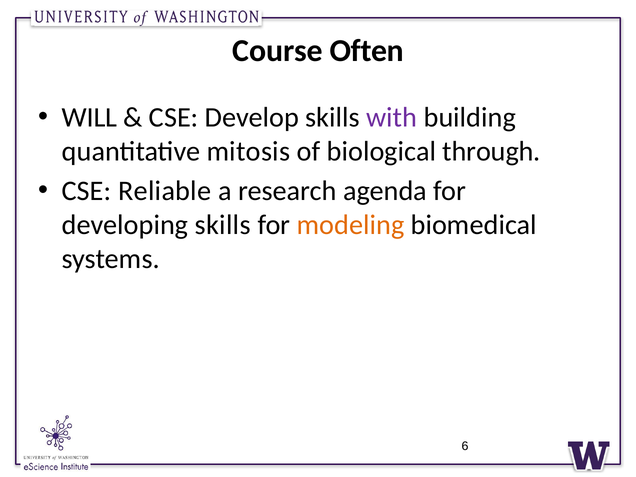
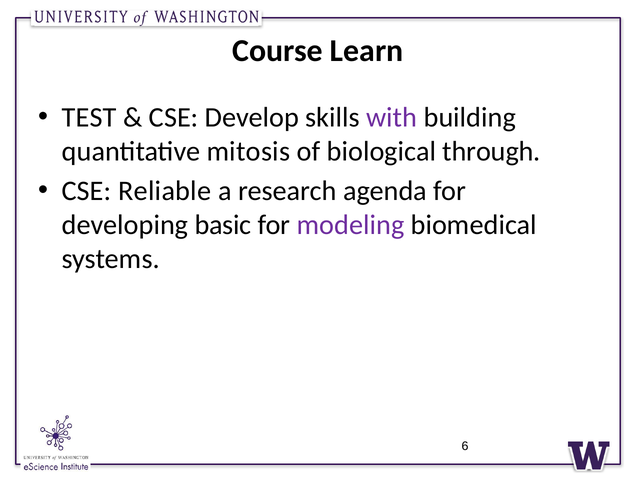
Often: Often -> Learn (367, 51)
WILL: WILL -> TEST (89, 117)
developing skills: skills -> basic (223, 225)
modeling colour: orange -> purple (351, 225)
